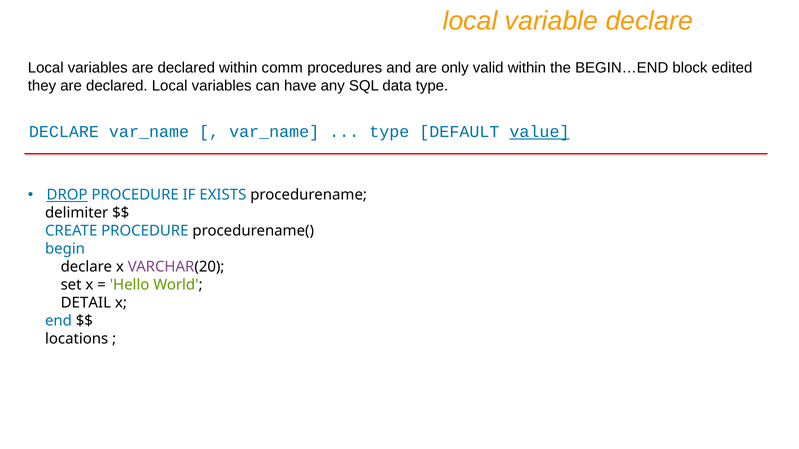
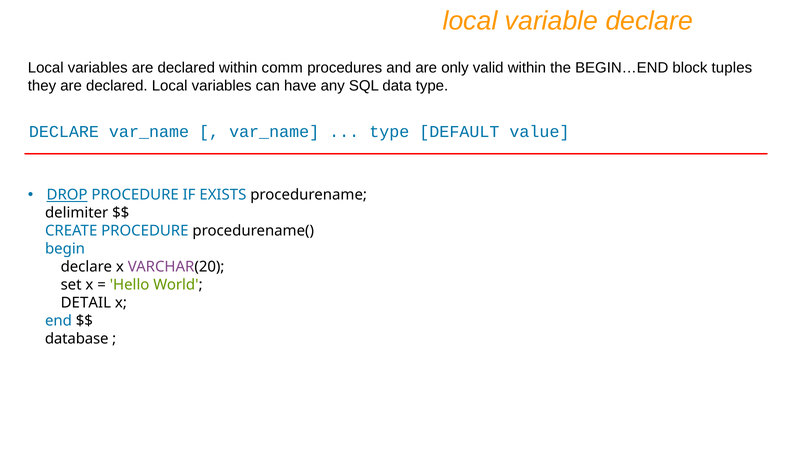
edited: edited -> tuples (732, 68)
value underline: present -> none (539, 132)
locations: locations -> database (77, 339)
